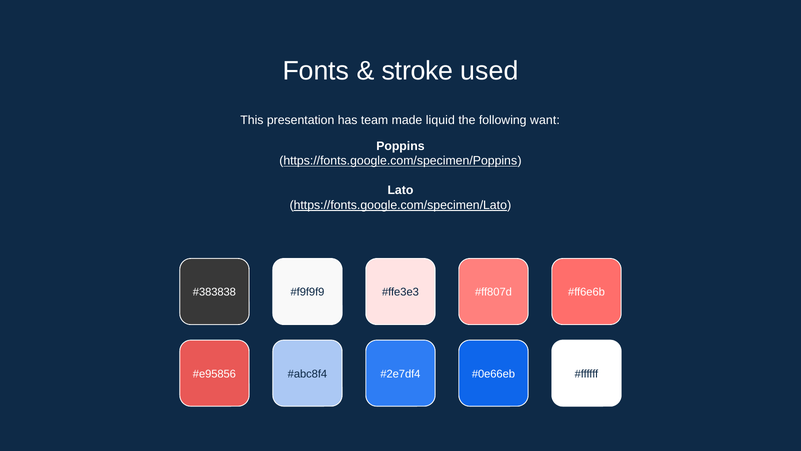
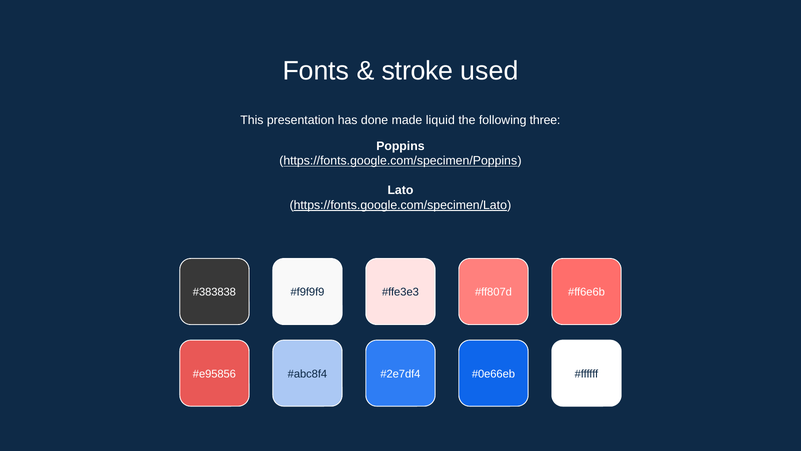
team: team -> done (375, 120)
want: want -> three (545, 120)
